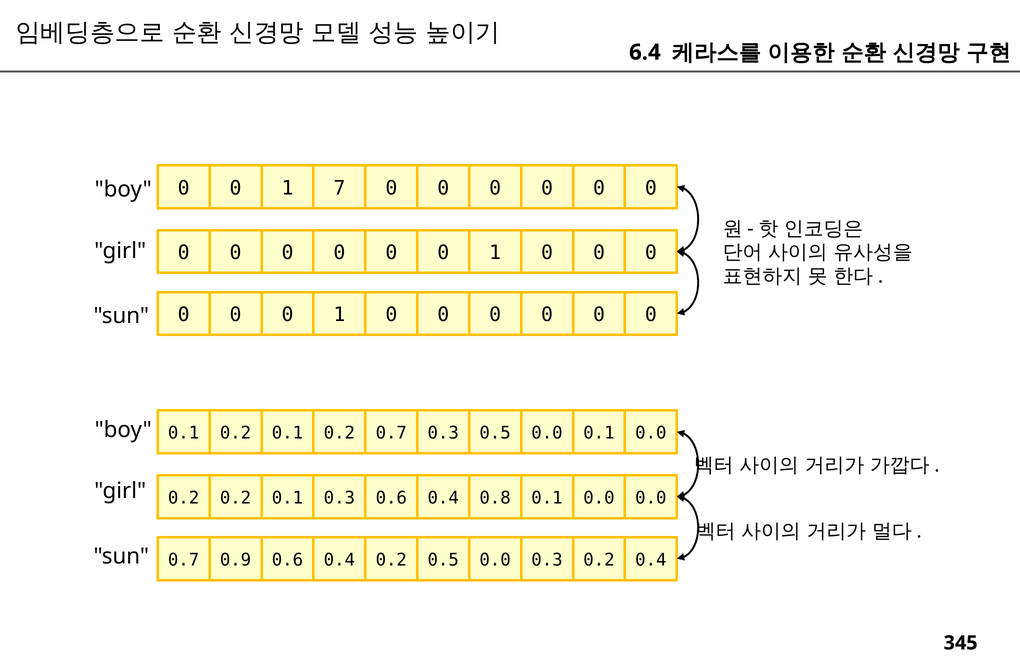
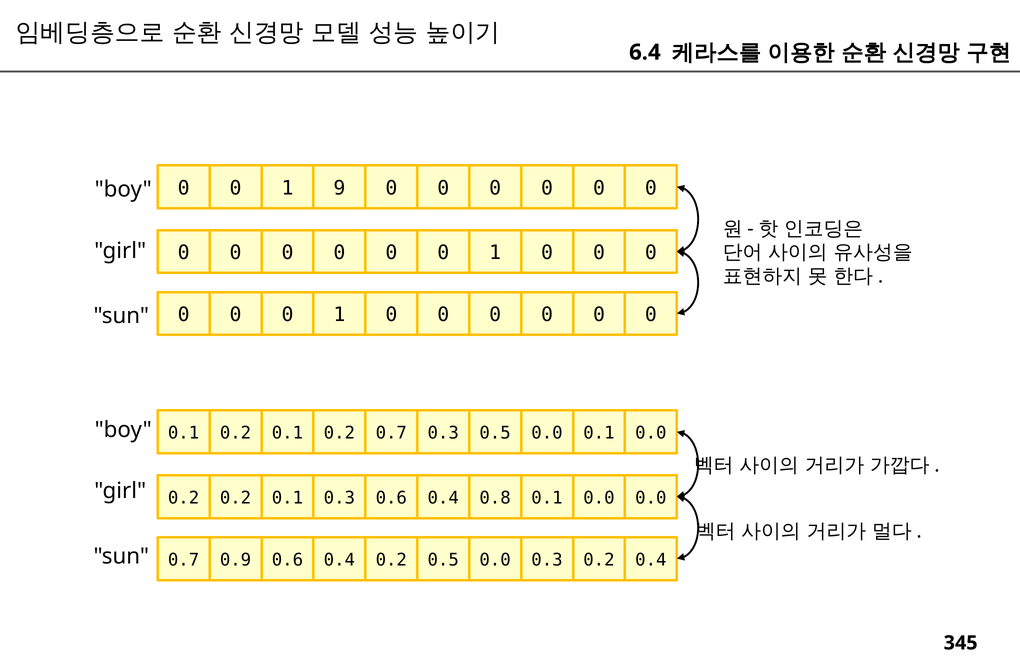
7: 7 -> 9 (339, 188)
